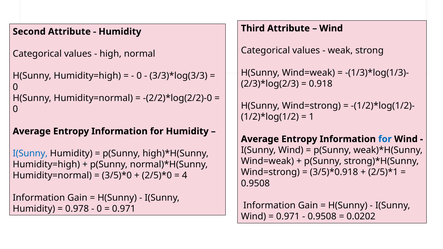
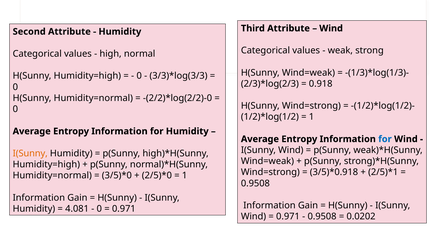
I(Sunny colour: blue -> orange (30, 154)
4: 4 -> 1 (185, 176)
0.978: 0.978 -> 4.081 (77, 209)
